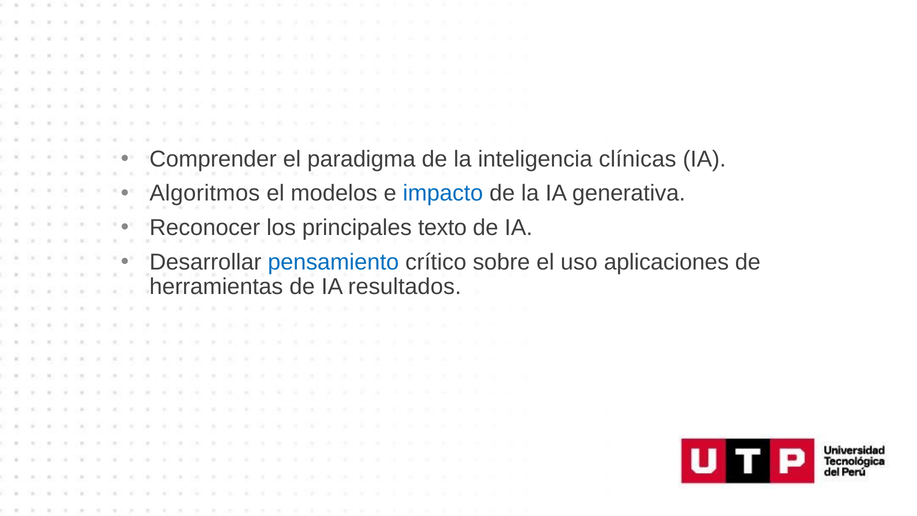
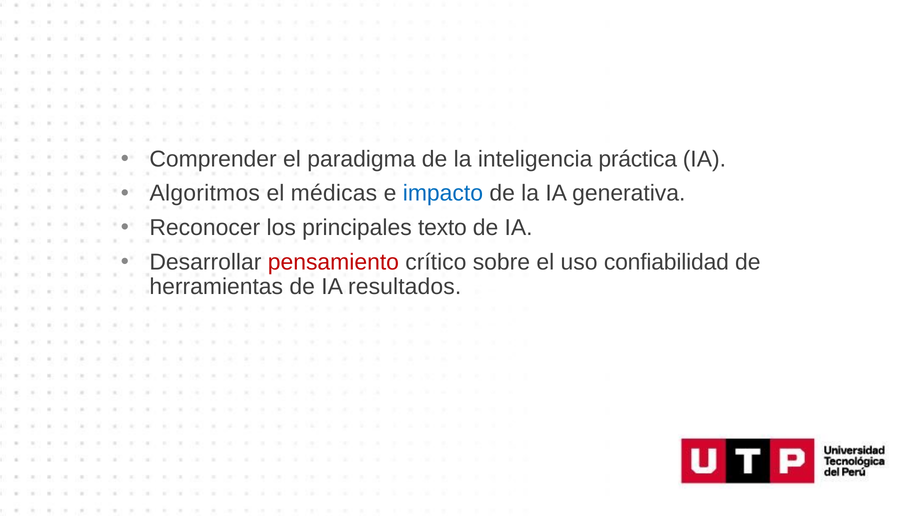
clínicas: clínicas -> práctica (638, 159)
modelos: modelos -> médicas (334, 193)
pensamiento colour: blue -> red (333, 262)
aplicaciones: aplicaciones -> confiabilidad (666, 262)
